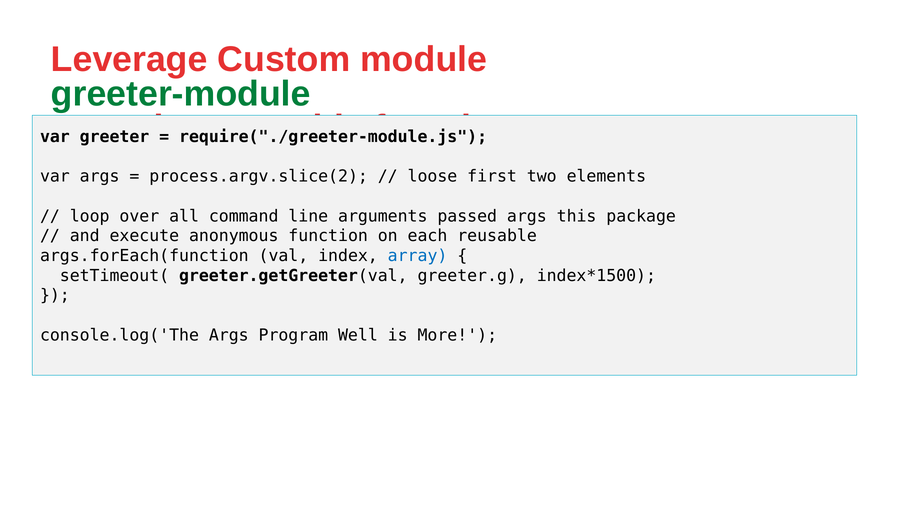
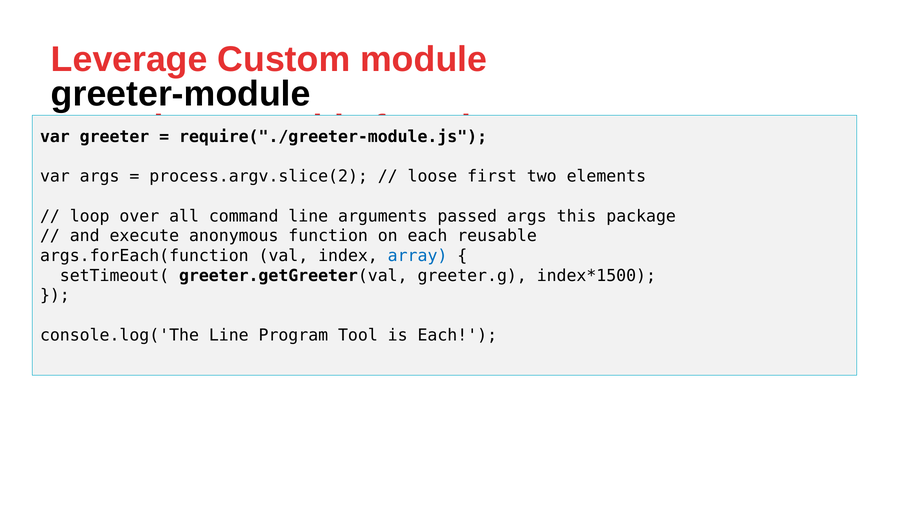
greeter-module colour: green -> black (181, 94)
console.log('The Args: Args -> Line (229, 335)
Well: Well -> Tool (358, 335)
is More: More -> Each (457, 335)
